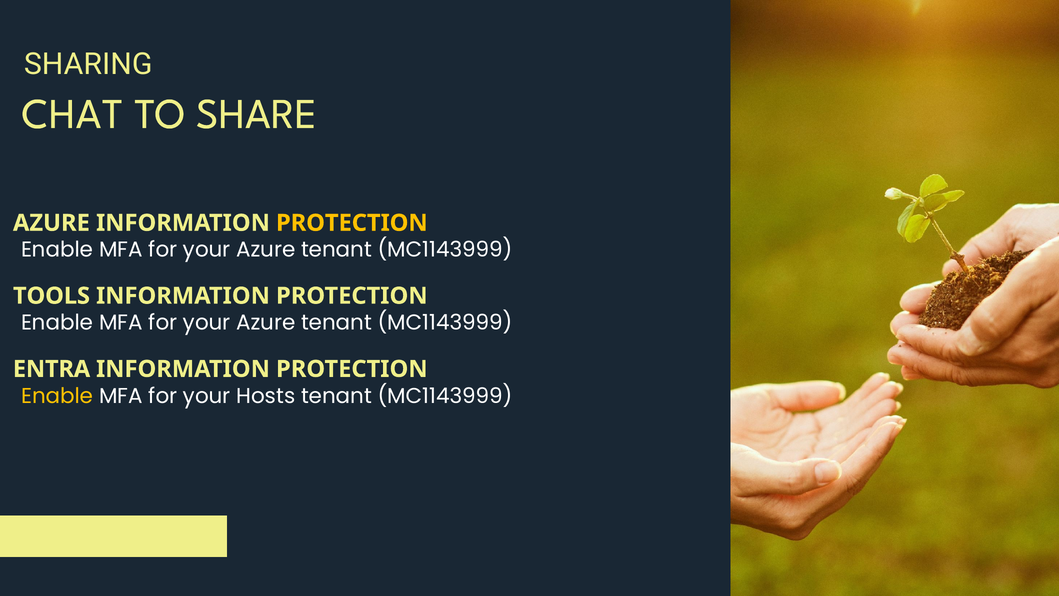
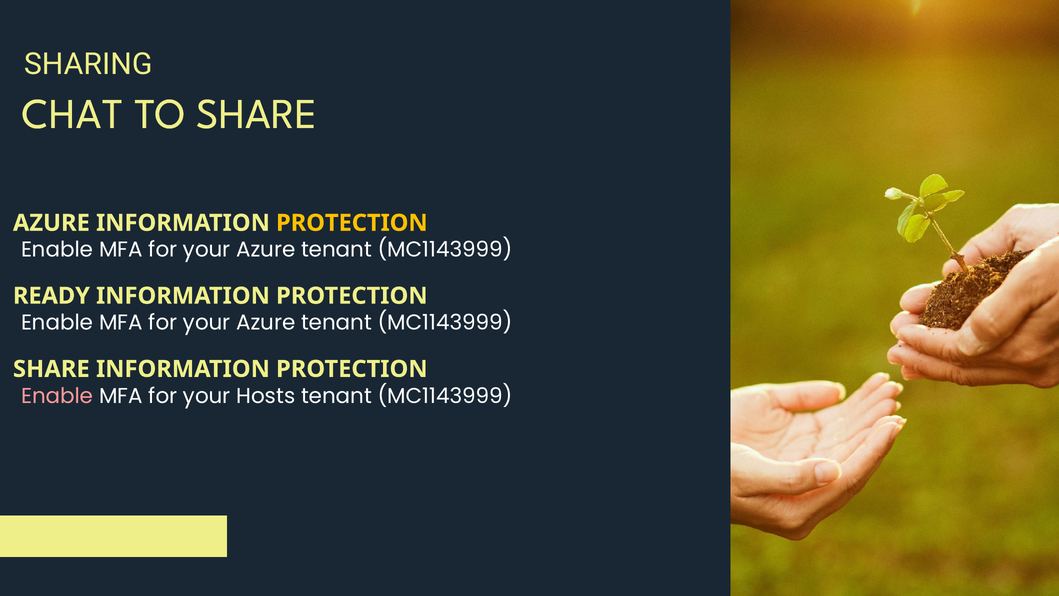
TOOLS: TOOLS -> READY (51, 296)
ENTRA: ENTRA -> SHARE (51, 369)
Enable colour: yellow -> pink (57, 396)
